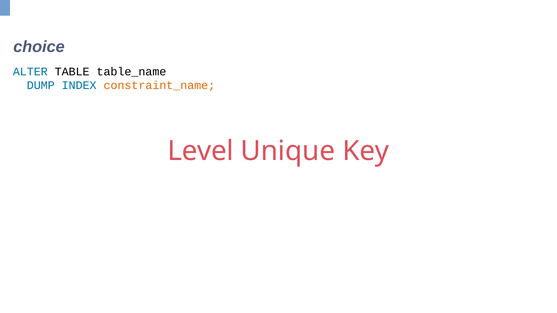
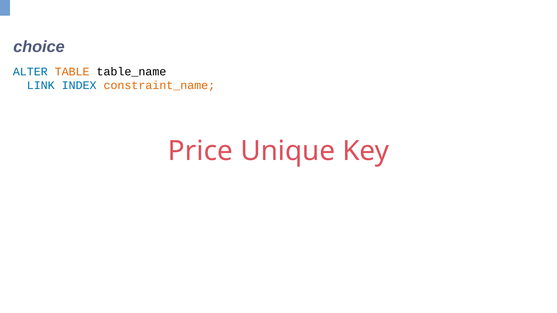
TABLE colour: black -> orange (72, 72)
DUMP: DUMP -> LINK (41, 86)
Level: Level -> Price (200, 151)
